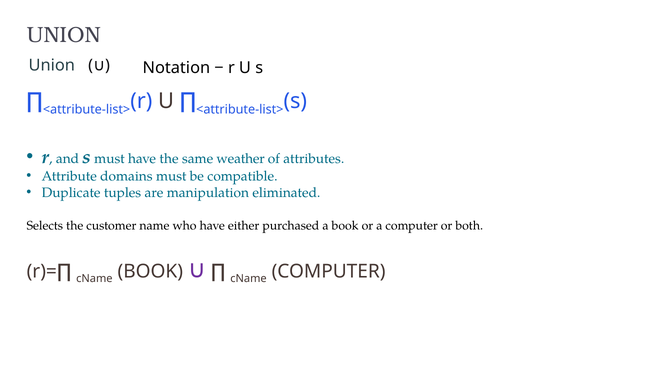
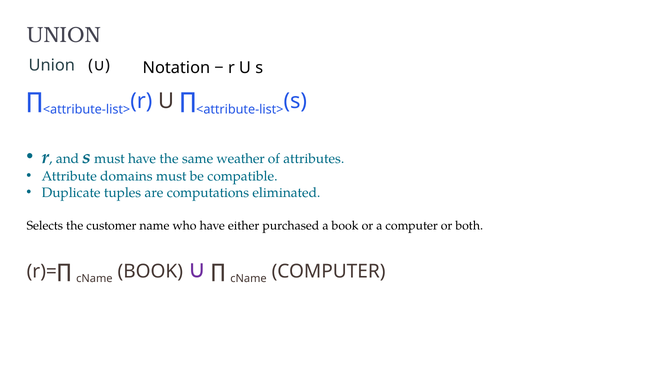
manipulation: manipulation -> computations (208, 192)
